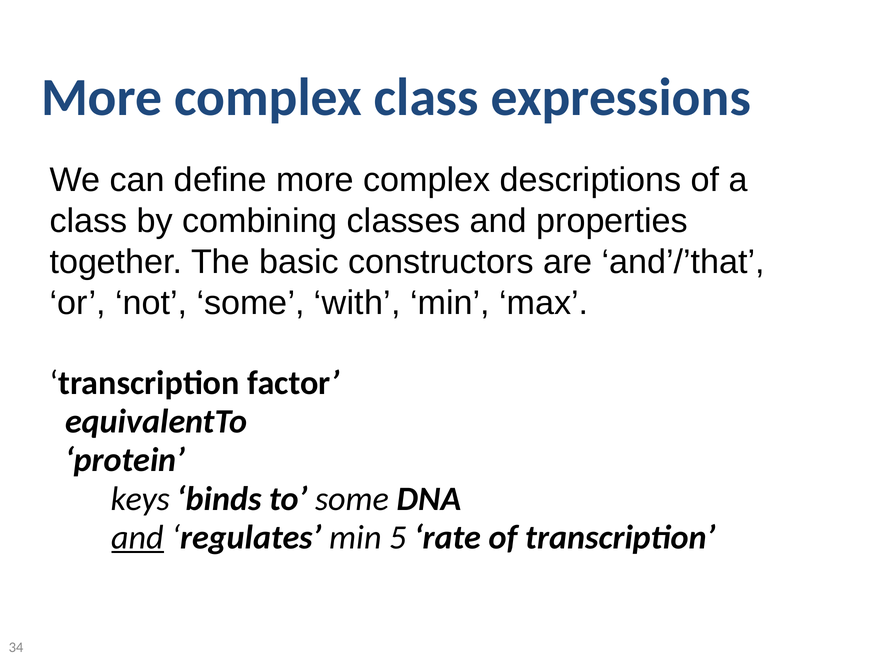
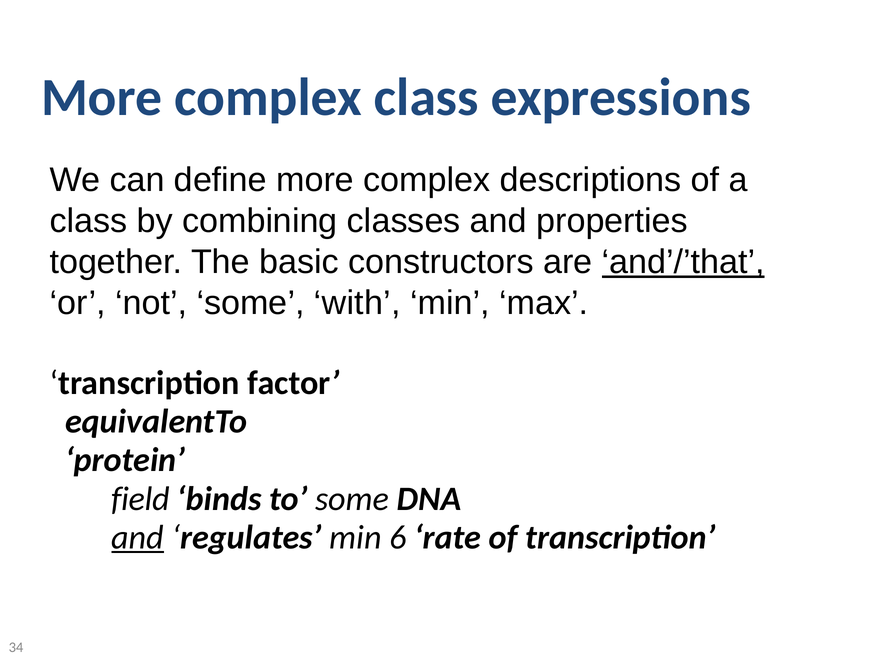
and’/’that underline: none -> present (683, 262)
keys: keys -> field (140, 499)
5: 5 -> 6 (398, 538)
